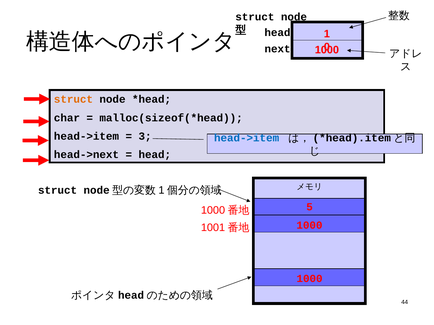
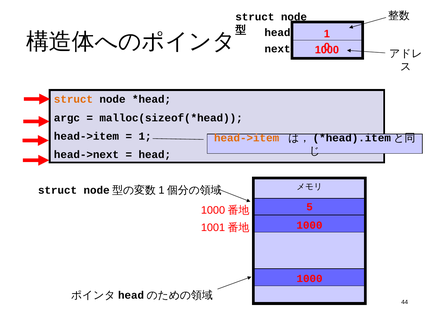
char: char -> argc (67, 118)
3: 3 -> 1 (145, 136)
head->item colour: blue -> orange (247, 138)
